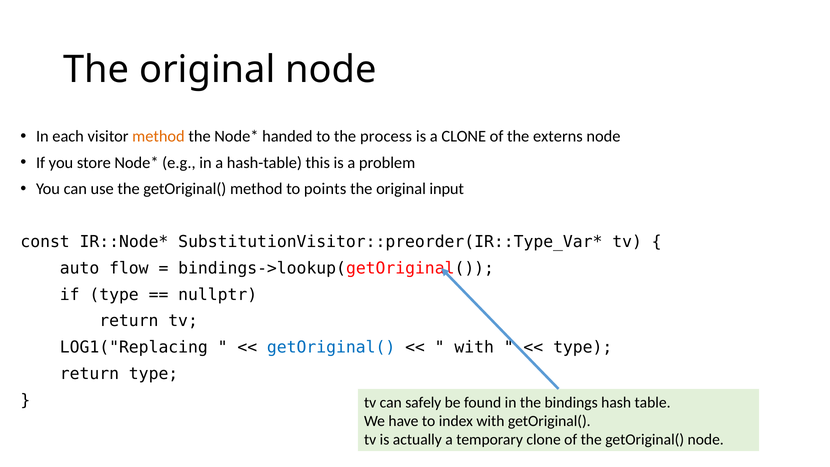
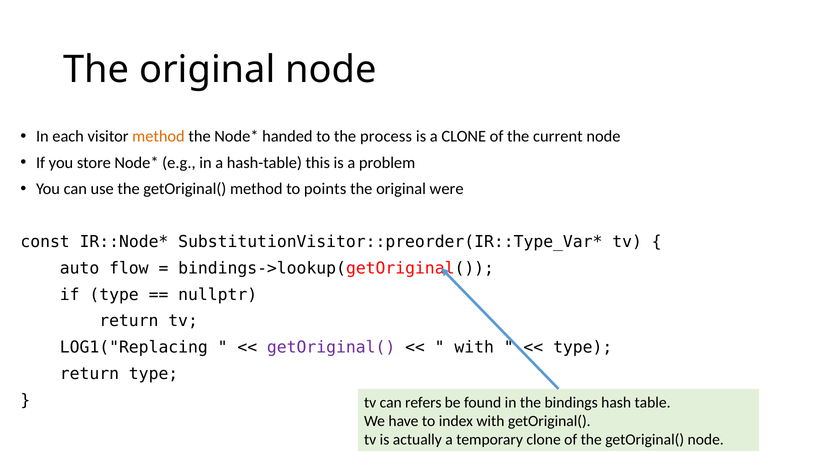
externs: externs -> current (558, 136)
input: input -> were (447, 189)
getOriginal( colour: blue -> purple (331, 347)
safely: safely -> refers (423, 402)
